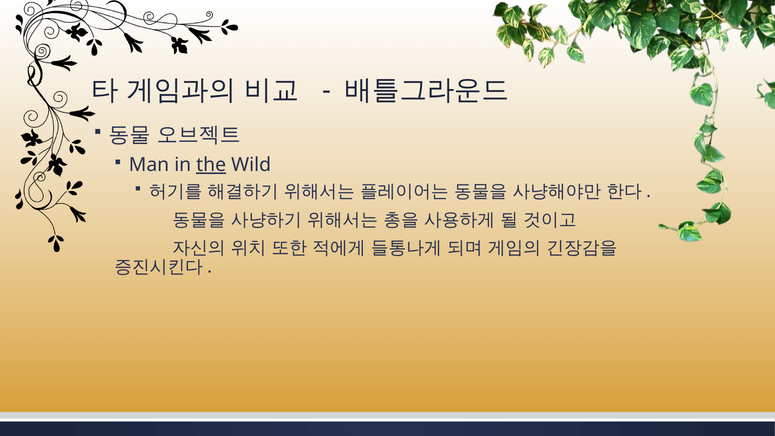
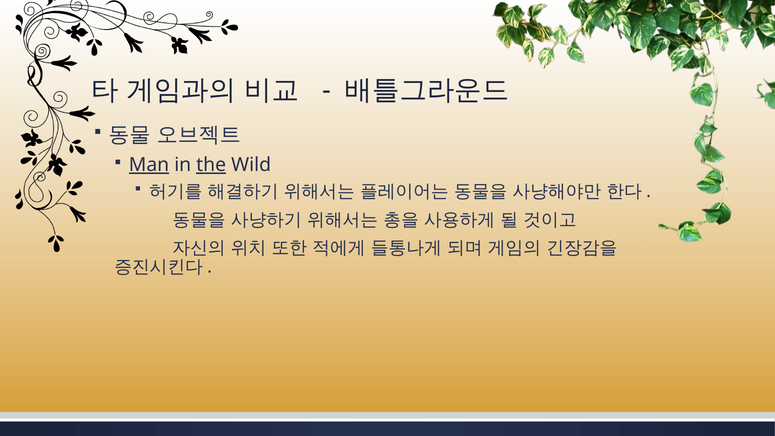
Man underline: none -> present (149, 165)
